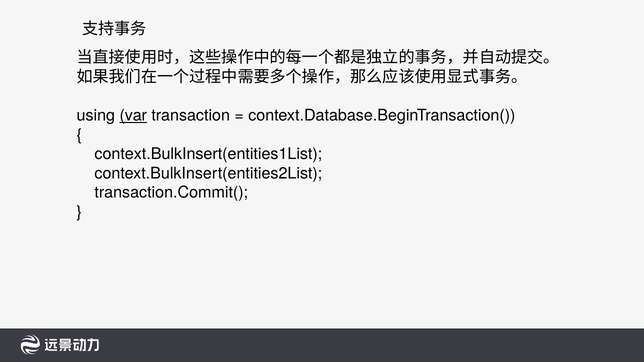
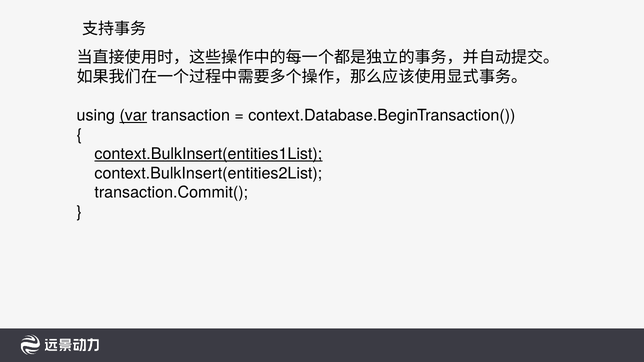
context.BulkInsert(entities1List underline: none -> present (208, 154)
